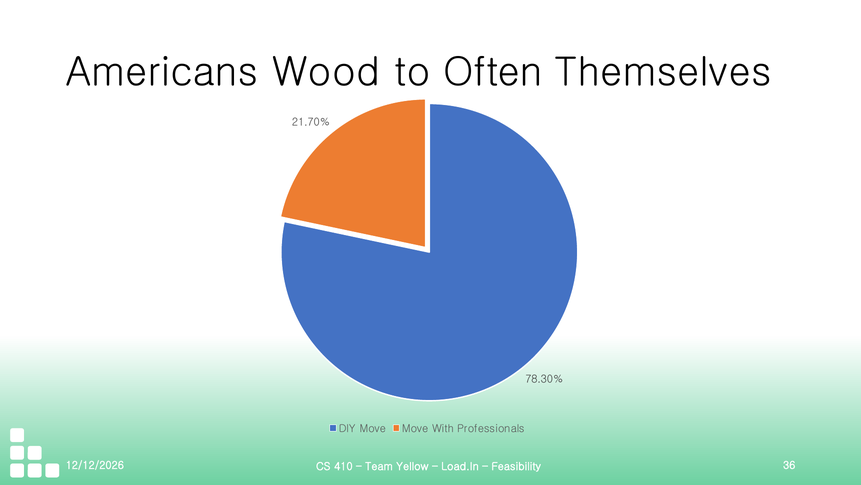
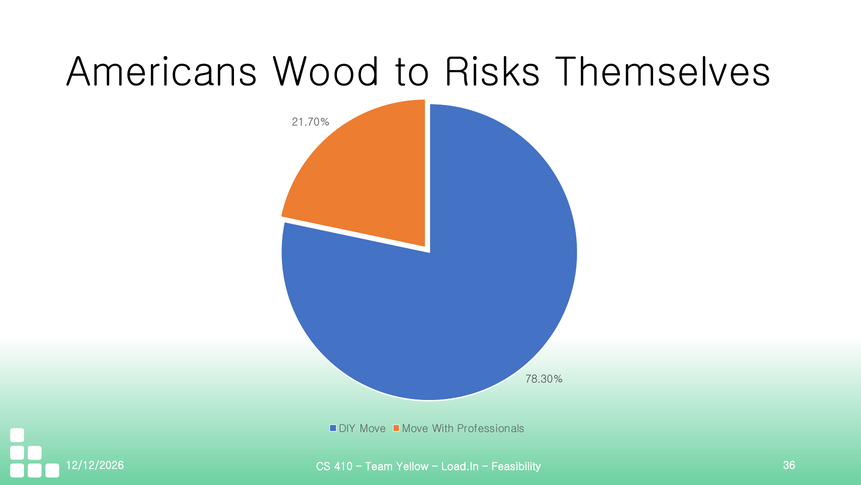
Often: Often -> Risks (493, 72)
